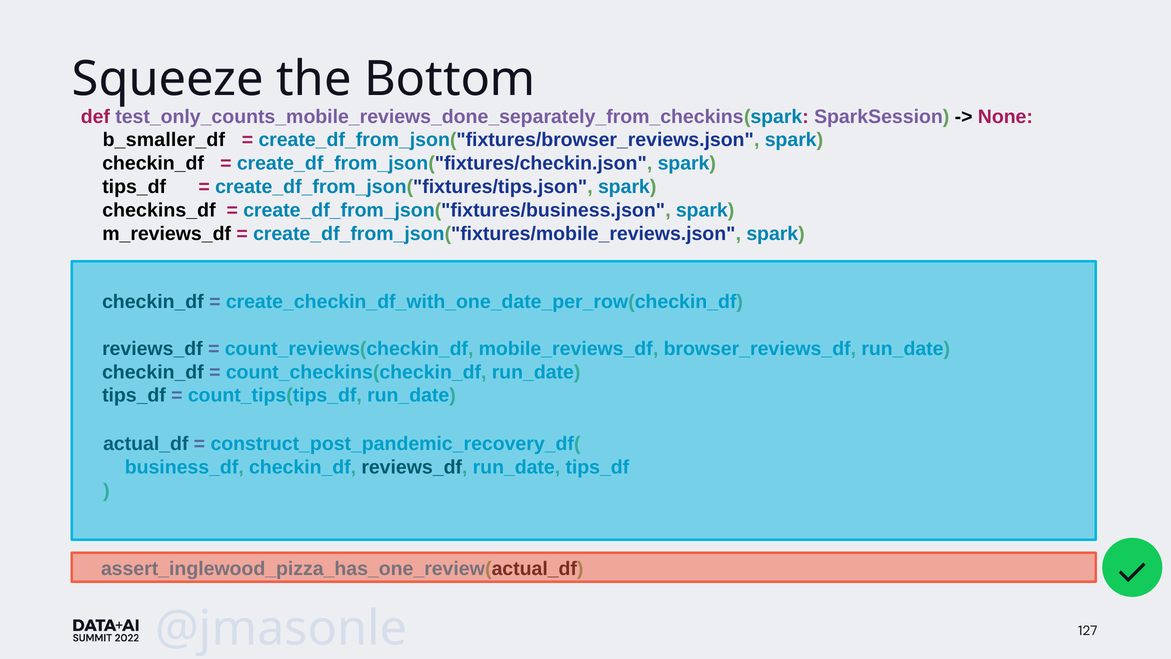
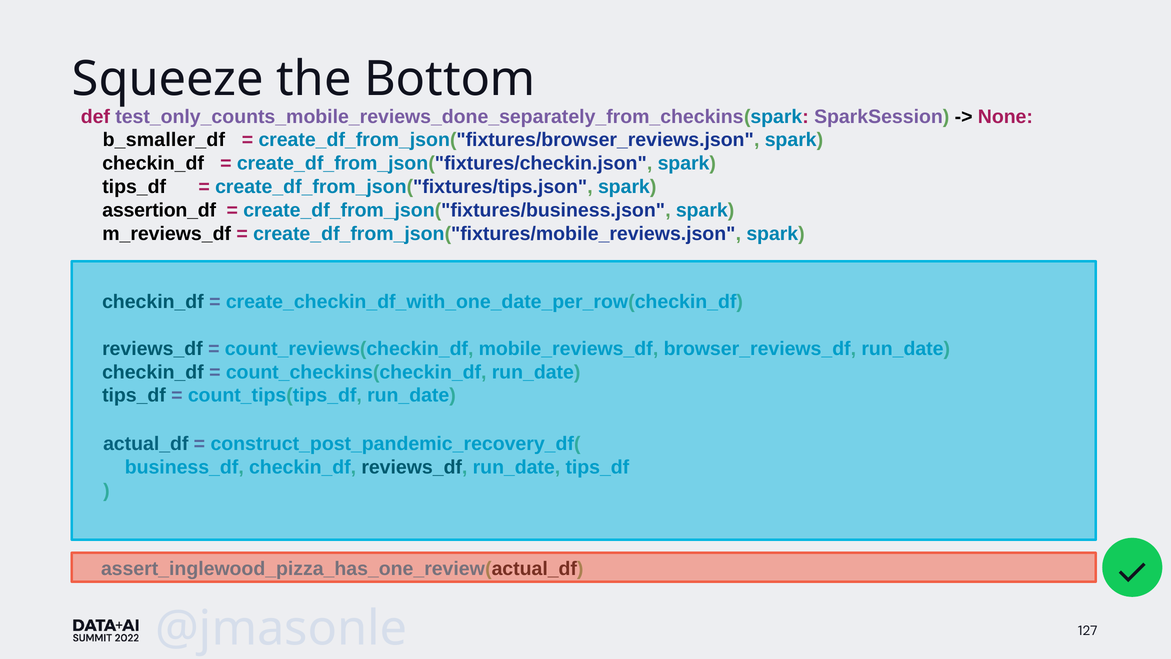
checkins_df: checkins_df -> assertion_df (159, 210)
